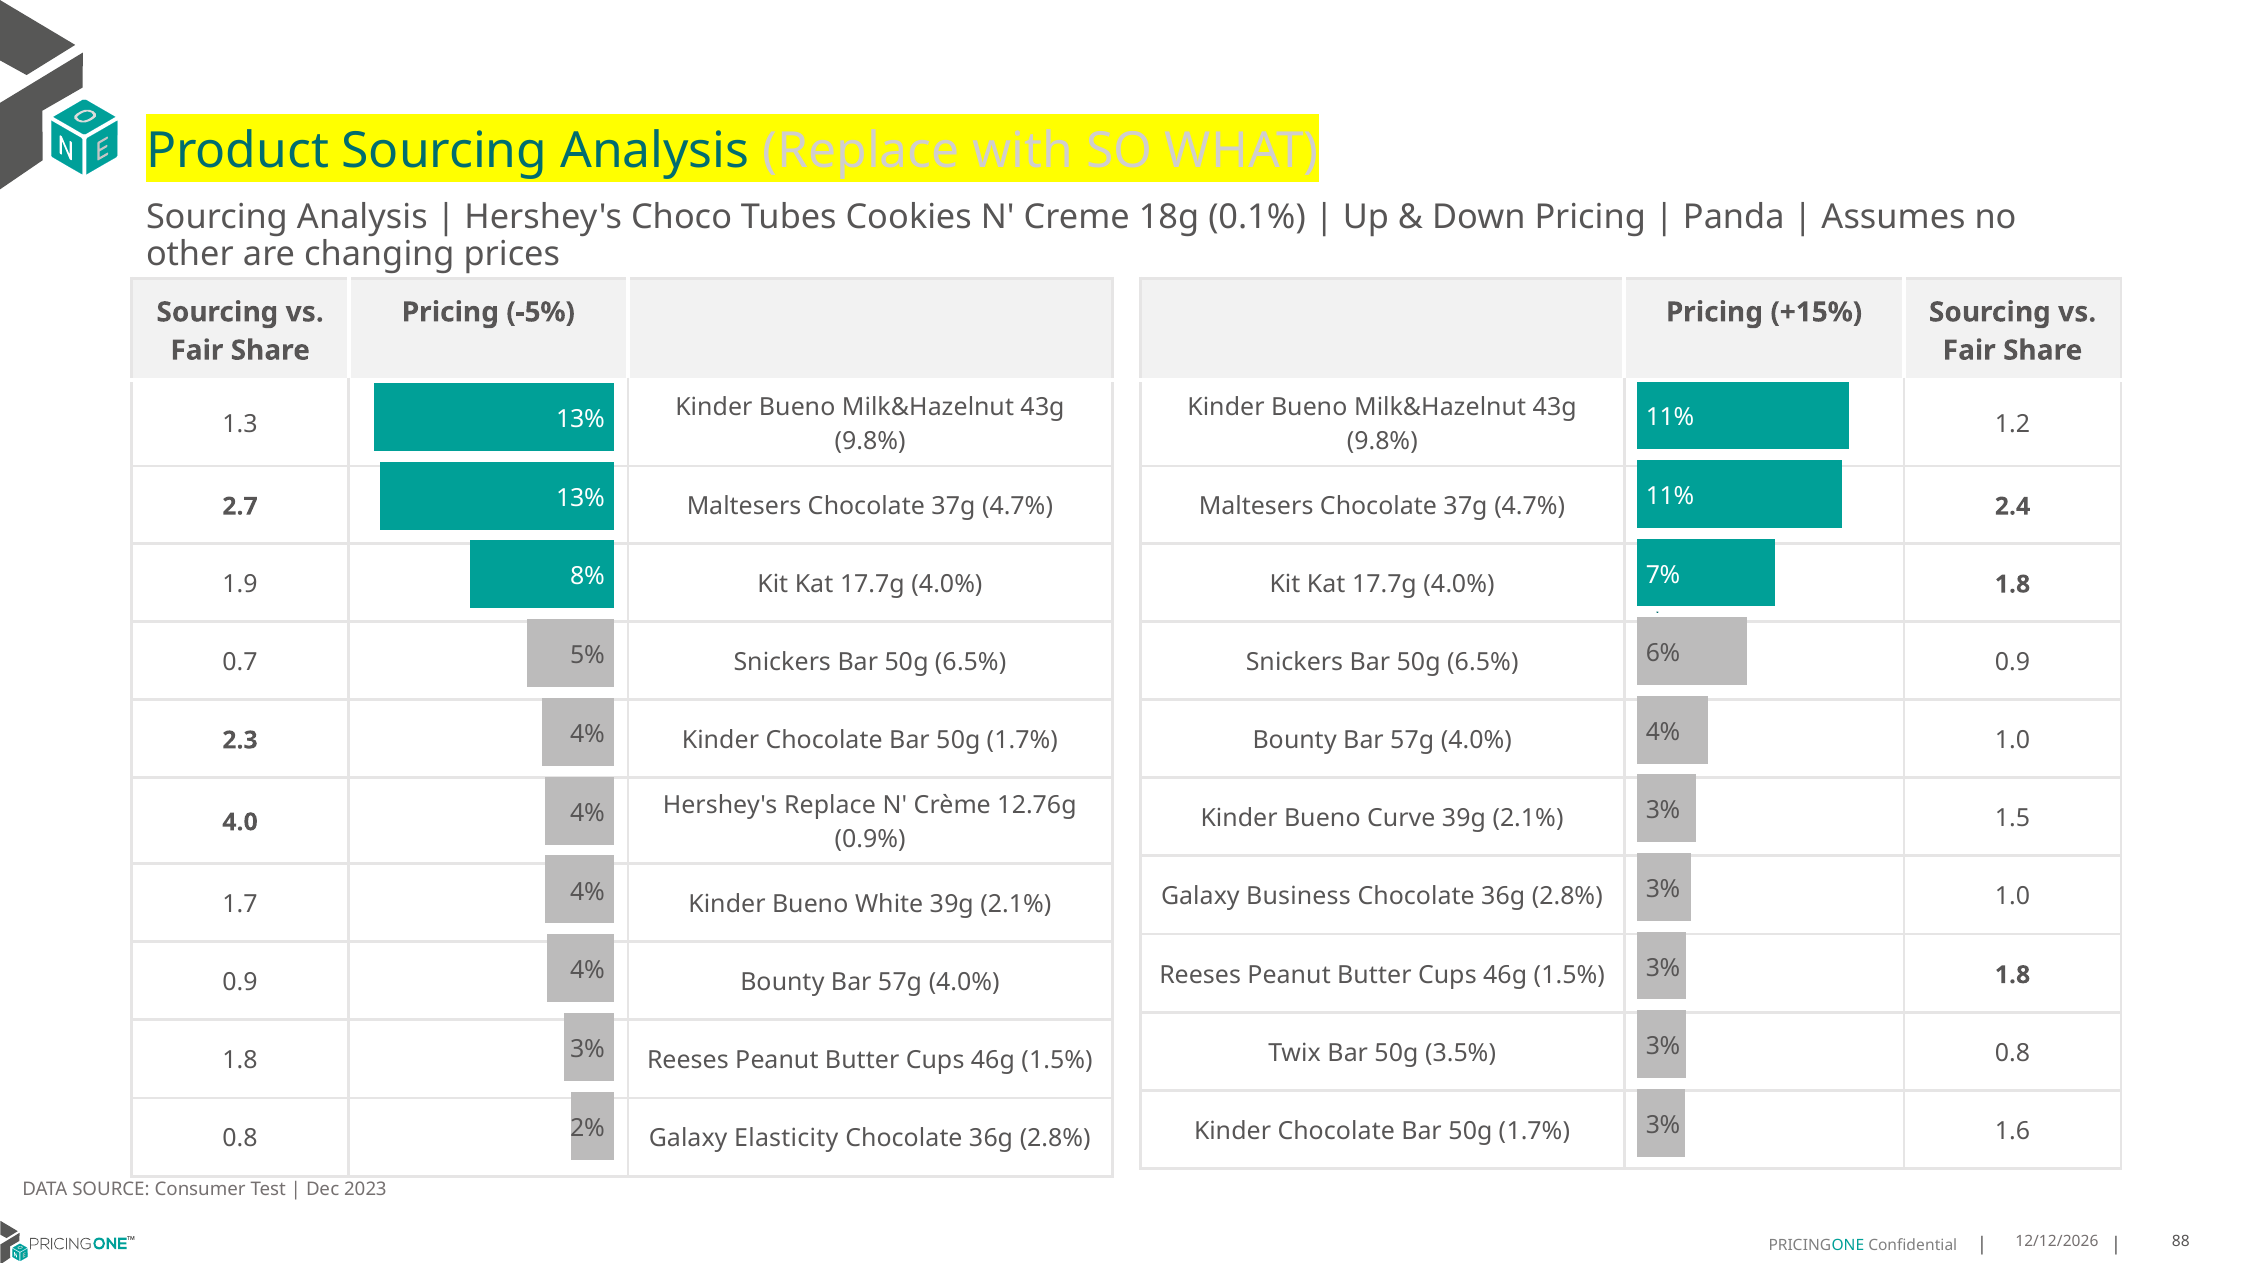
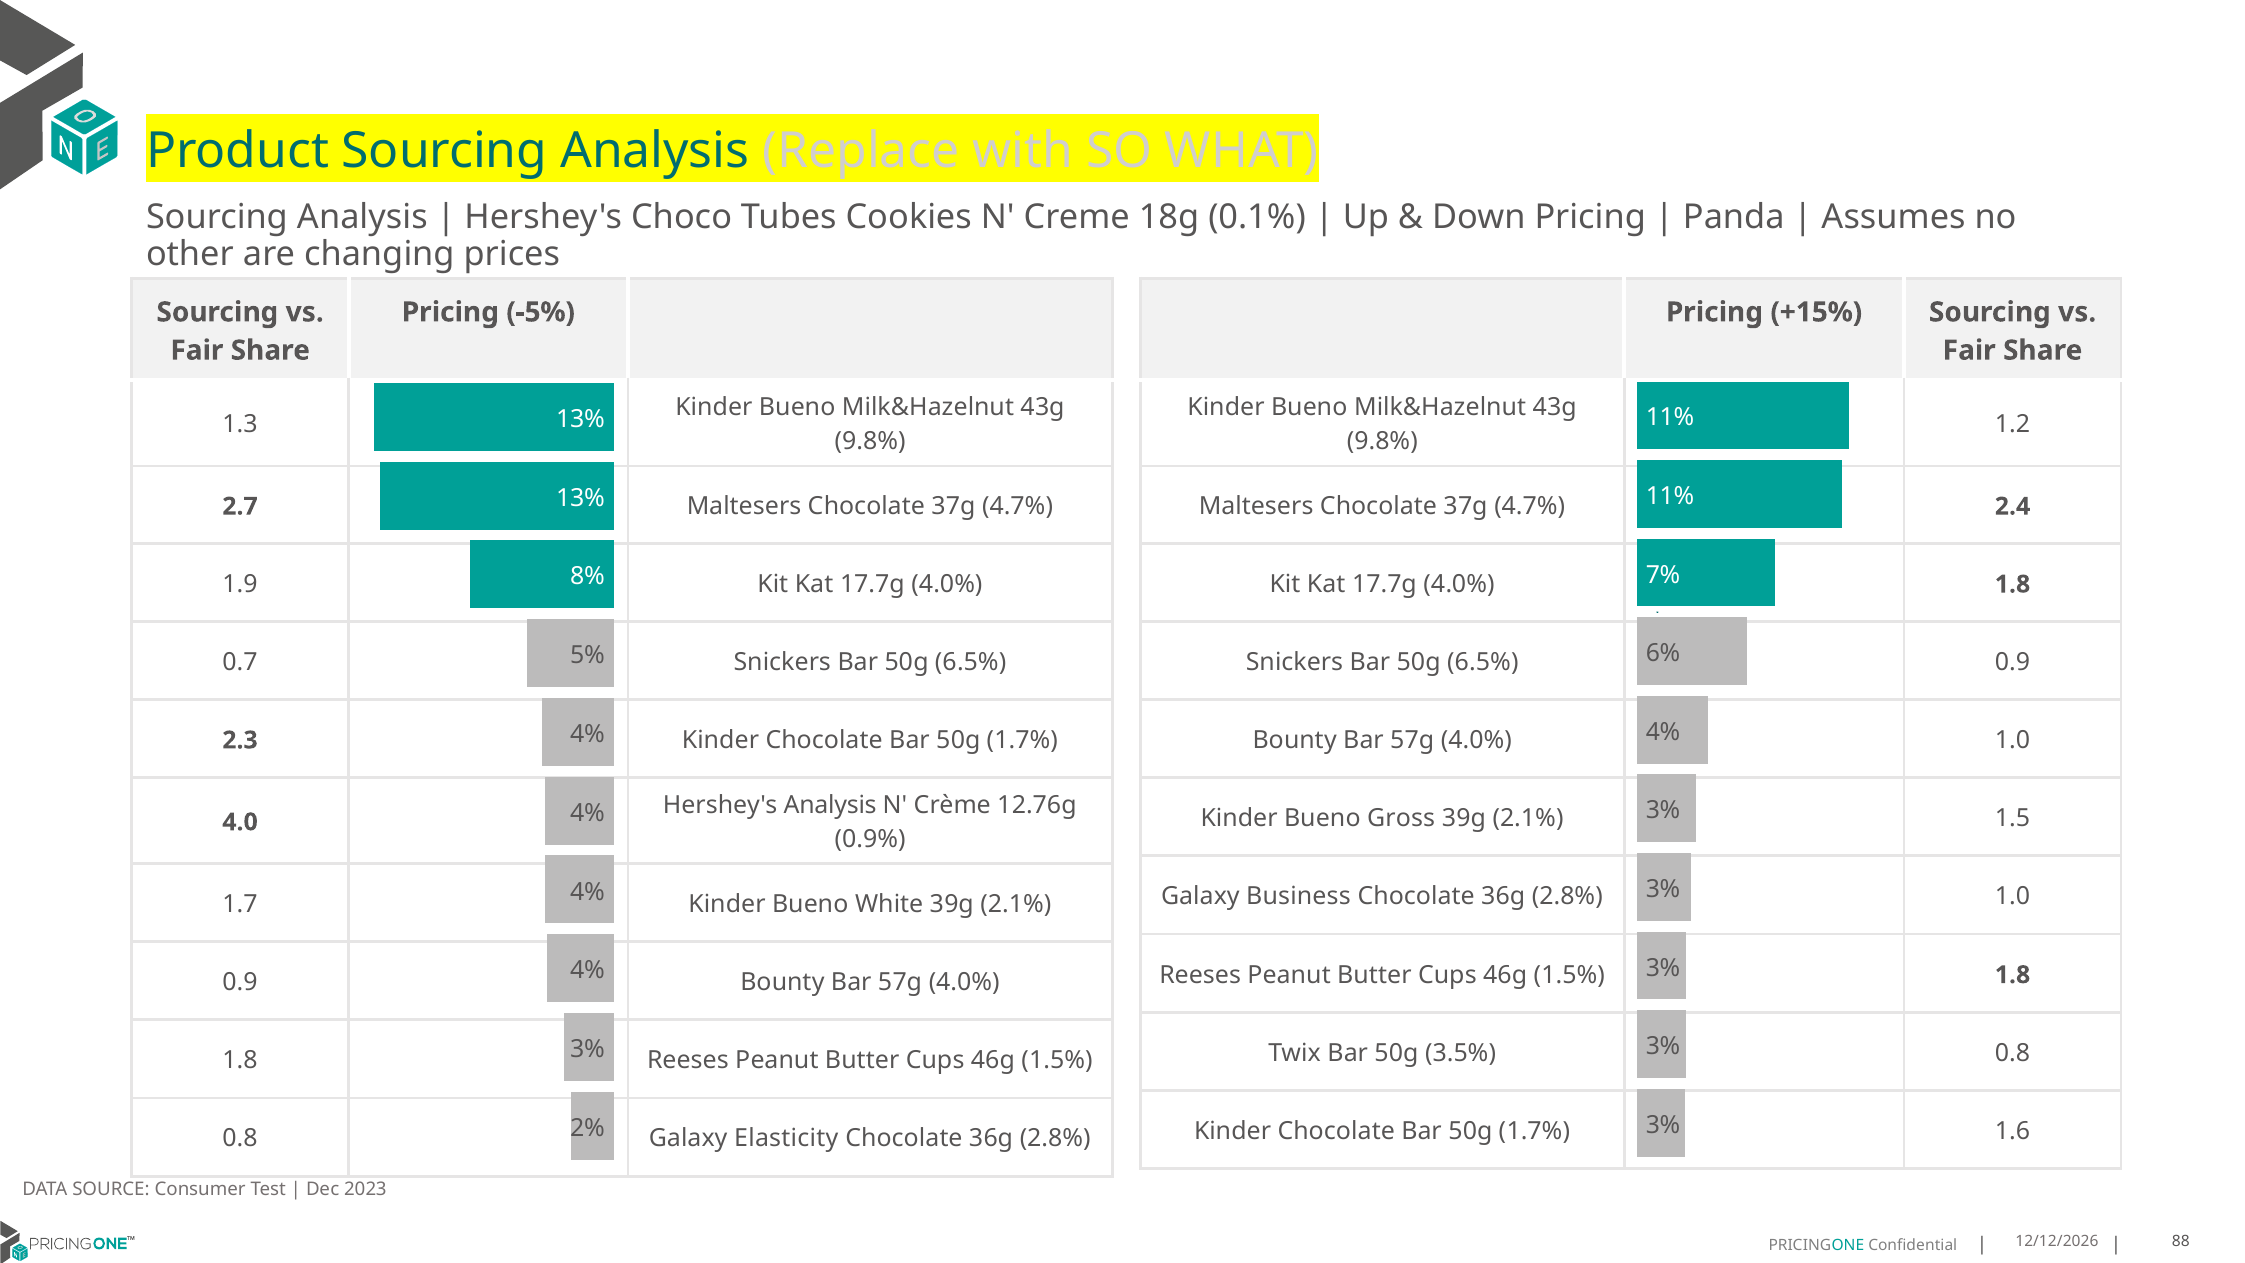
Hershey's Replace: Replace -> Analysis (830, 805)
Curve: Curve -> Gross (1401, 818)
